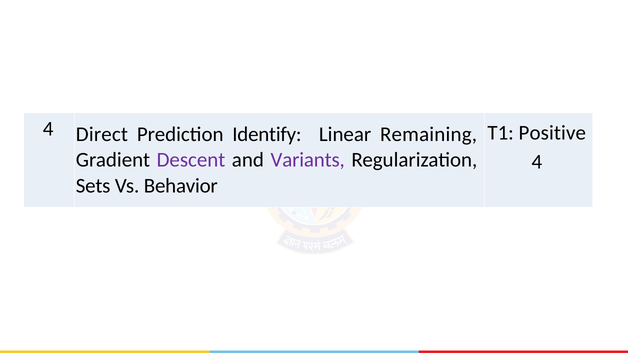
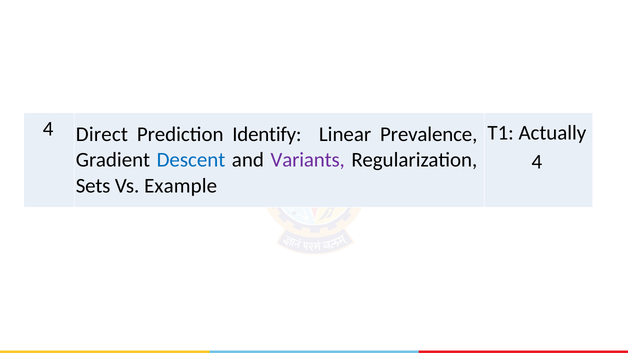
Remaining: Remaining -> Prevalence (429, 135)
Positive: Positive -> Actually (552, 133)
Descent colour: purple -> blue (191, 160)
Behavior: Behavior -> Example (181, 186)
